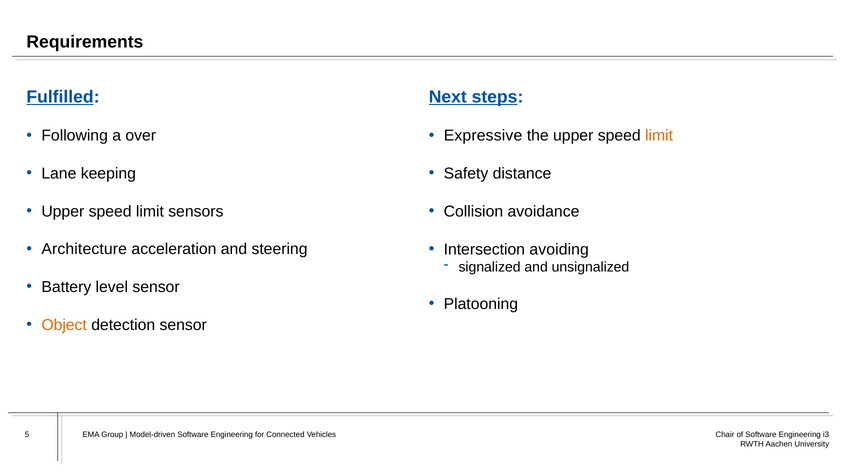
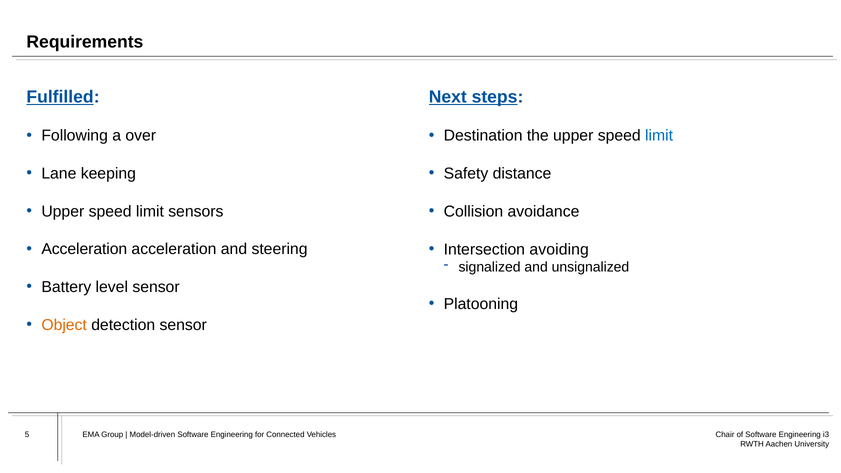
Expressive: Expressive -> Destination (483, 136)
limit colour: orange -> blue (659, 136)
Architecture: Architecture -> Acceleration (84, 249)
